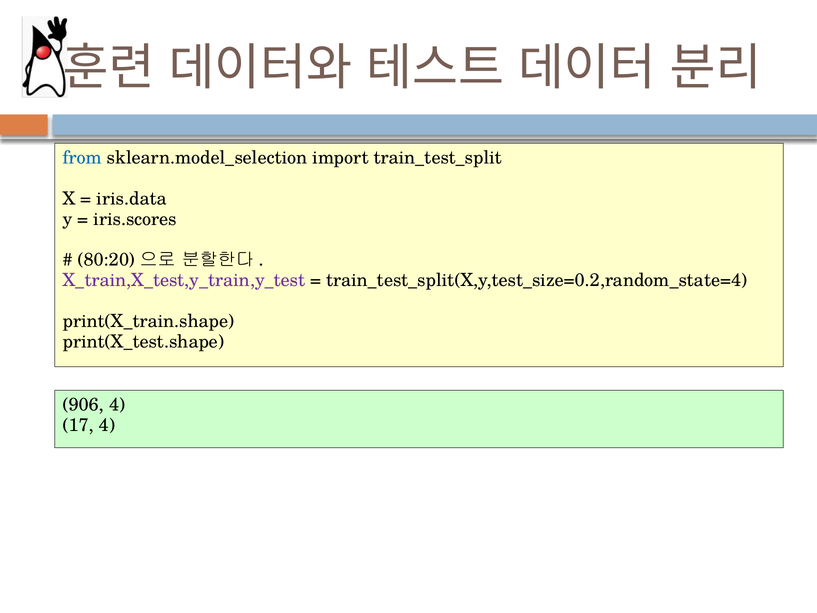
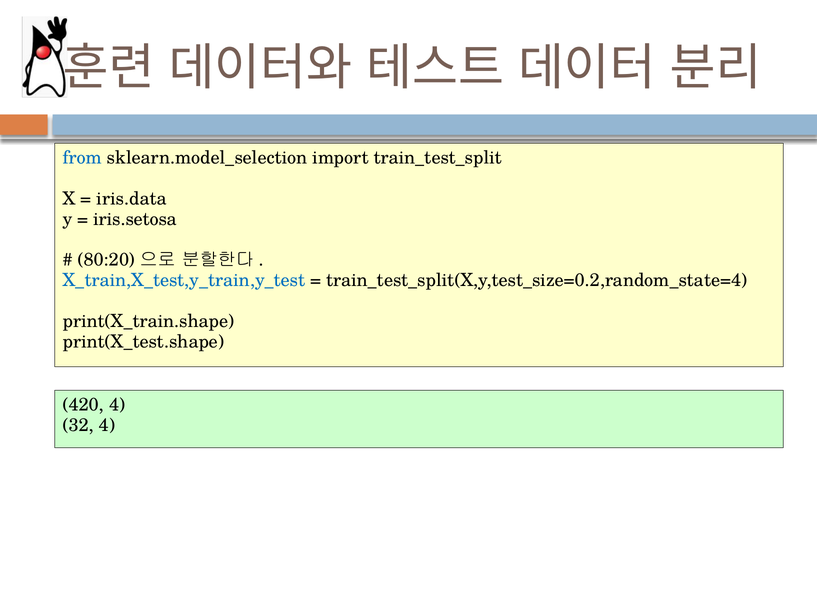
iris.scores: iris.scores -> iris.setosa (135, 219)
X_train,X_test,y_train,y_test colour: purple -> blue (184, 280)
906: 906 -> 420 (83, 405)
17: 17 -> 32 (78, 425)
